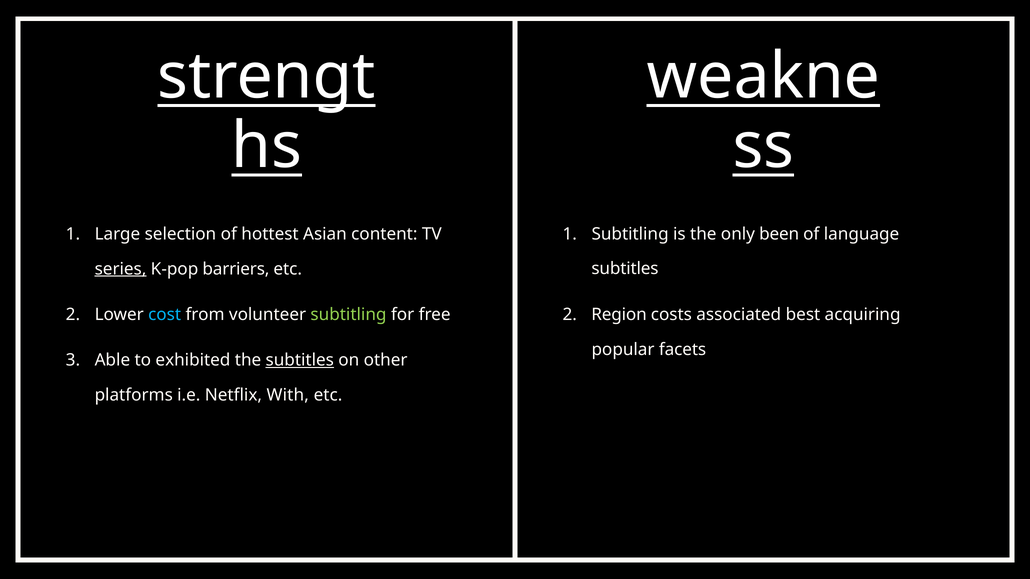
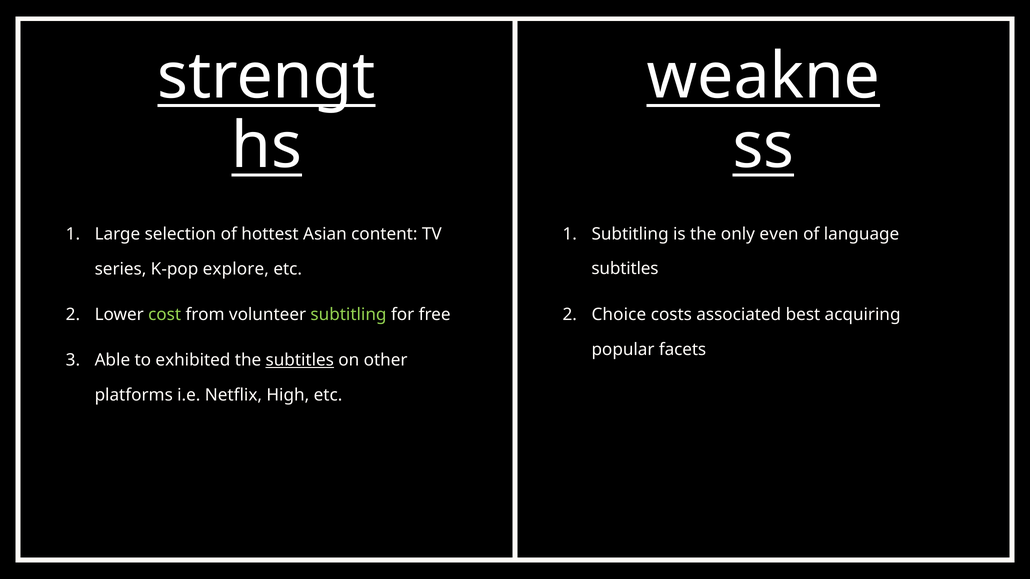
been: been -> even (779, 234)
series underline: present -> none (121, 269)
barriers: barriers -> explore (236, 269)
cost colour: light blue -> light green (165, 315)
Region: Region -> Choice (619, 315)
With: With -> High (288, 395)
